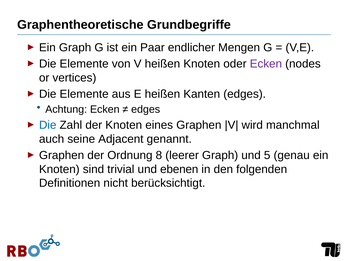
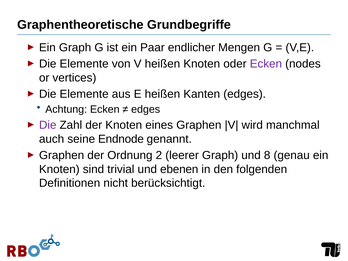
Die colour: blue -> purple (48, 125)
Adjacent: Adjacent -> Endnode (121, 139)
8: 8 -> 2 (159, 155)
5: 5 -> 8 (267, 155)
